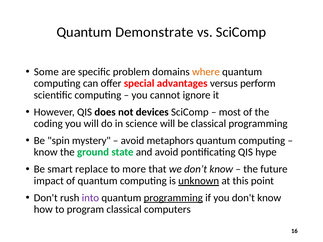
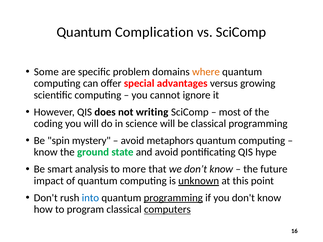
Demonstrate: Demonstrate -> Complication (154, 32)
perform: perform -> growing (258, 83)
devices: devices -> writing (152, 112)
replace: replace -> analysis (92, 169)
into colour: purple -> blue (90, 198)
computers underline: none -> present (167, 210)
